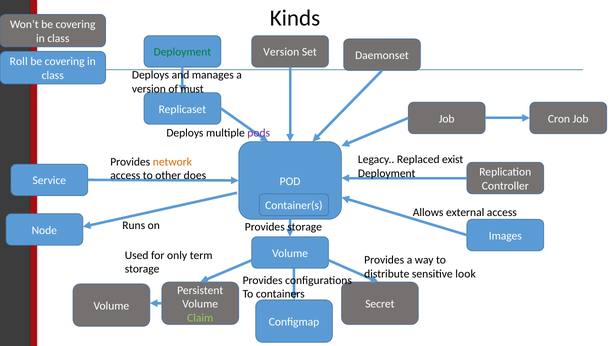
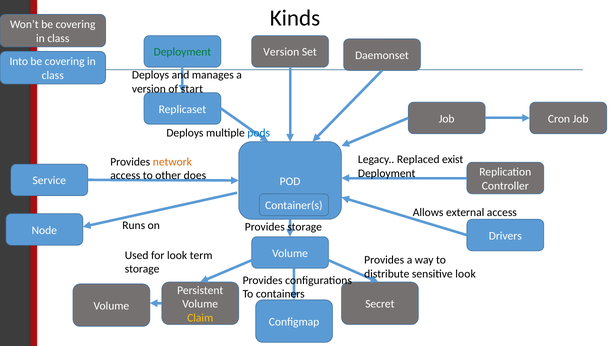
Roll: Roll -> Into (19, 62)
must: must -> start (192, 89)
pods colour: purple -> blue (259, 133)
Images: Images -> Drivers (505, 236)
for only: only -> look (177, 255)
Claim colour: light green -> yellow (200, 318)
